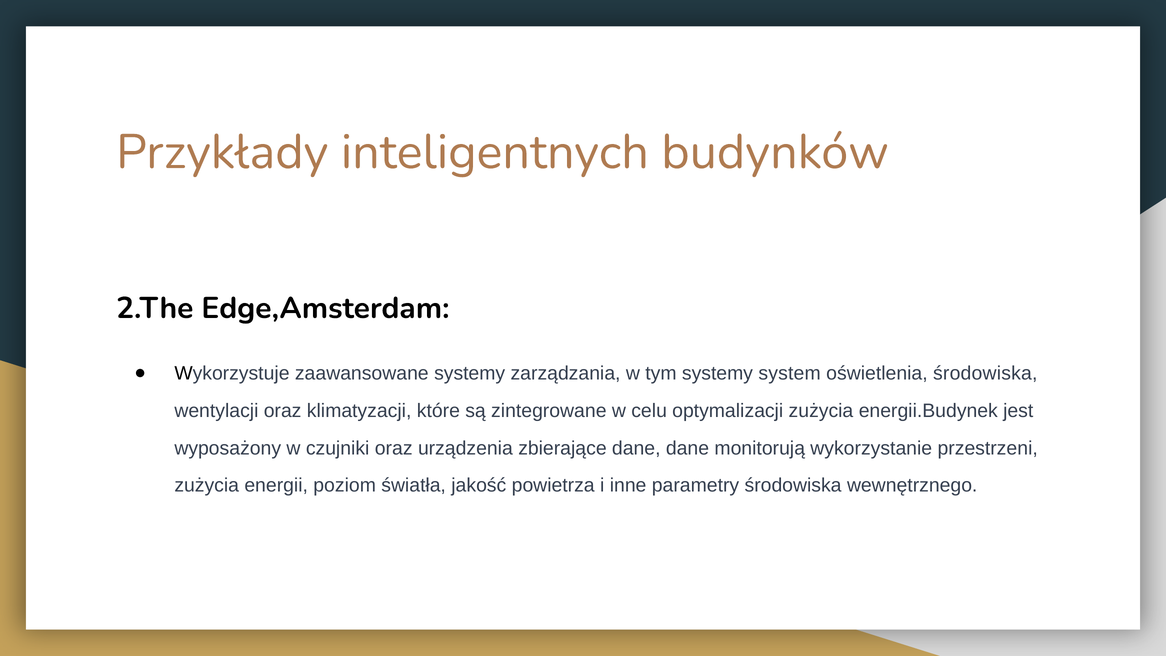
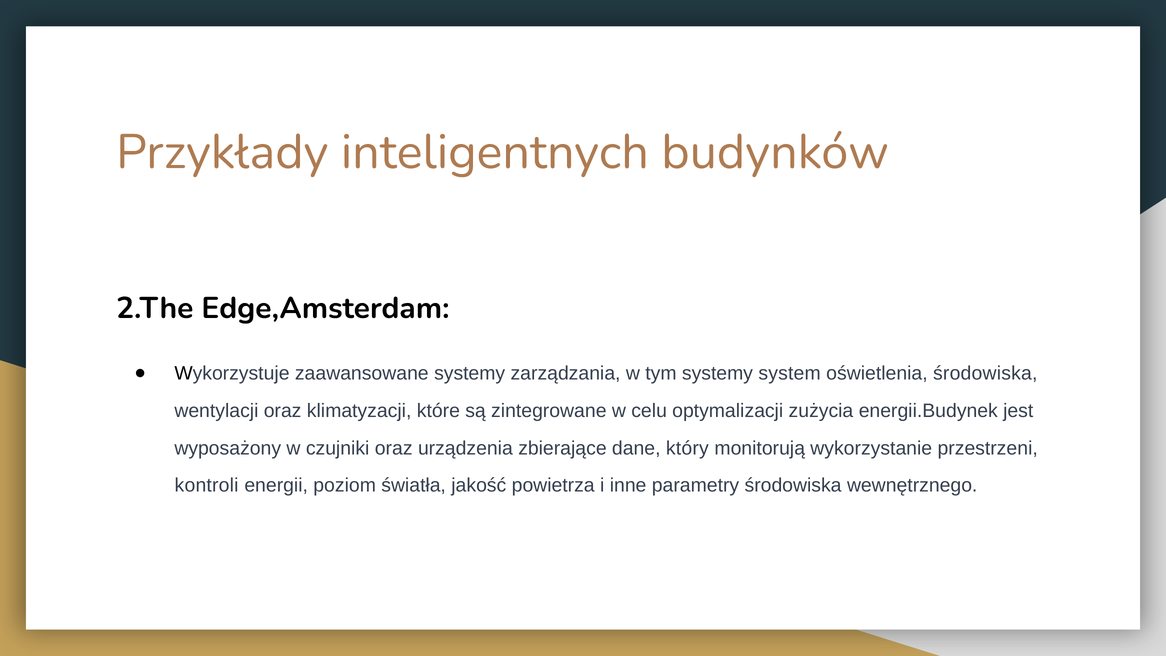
dane dane: dane -> który (687, 448)
zużycia: zużycia -> kontroli (207, 485)
